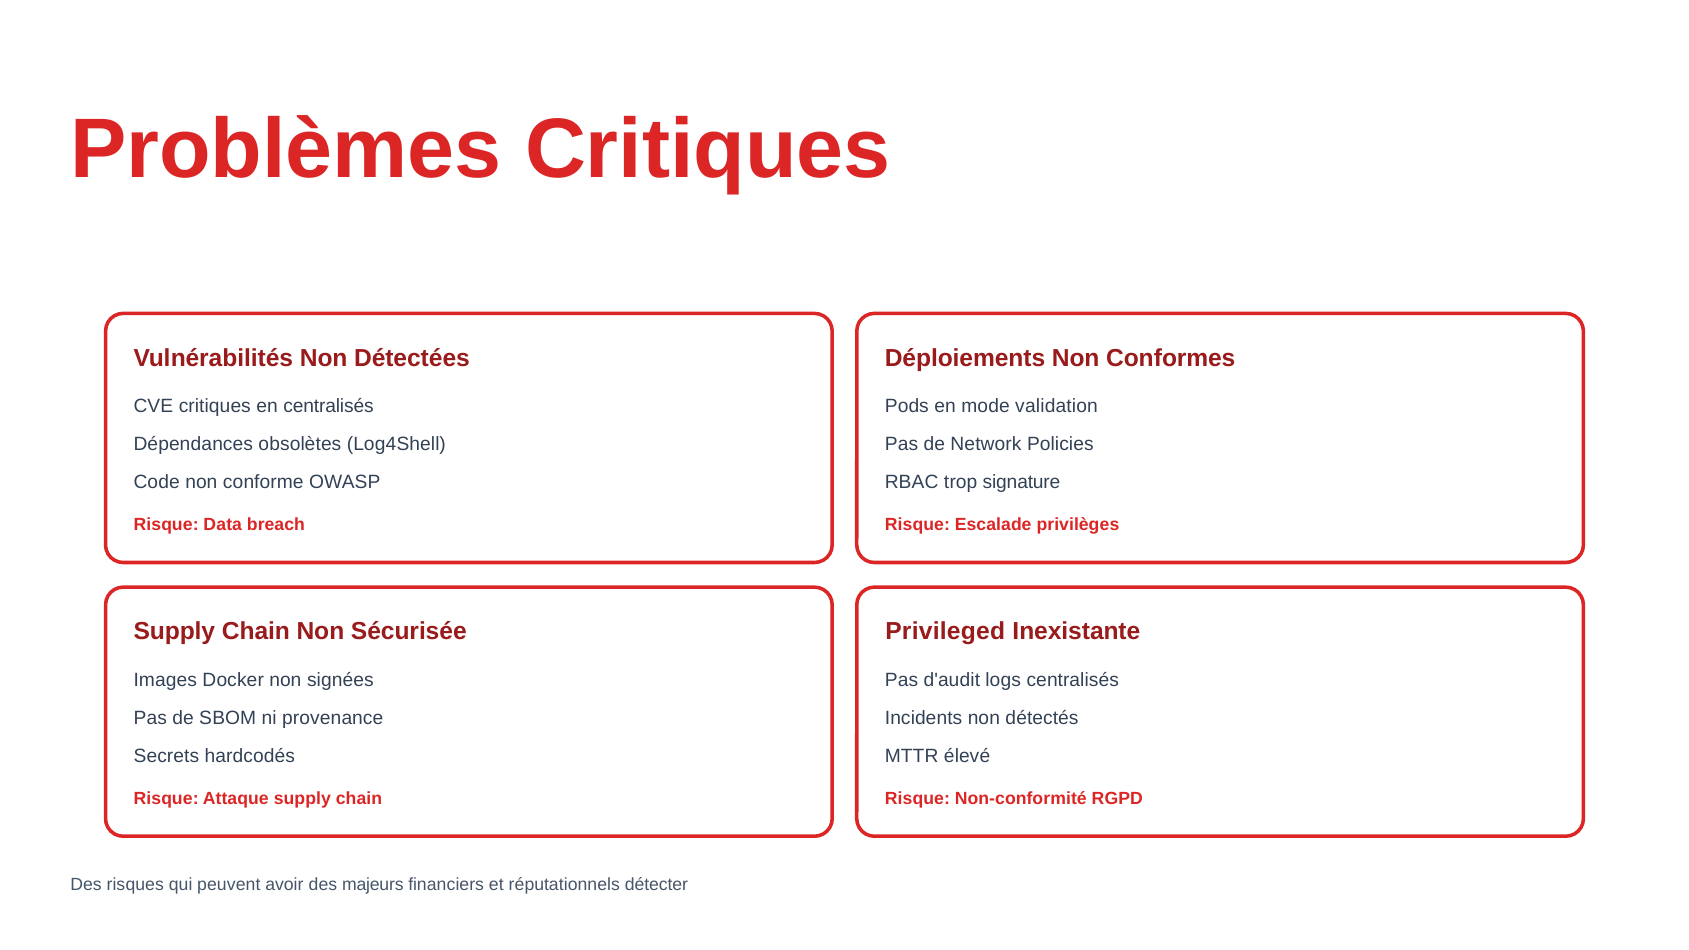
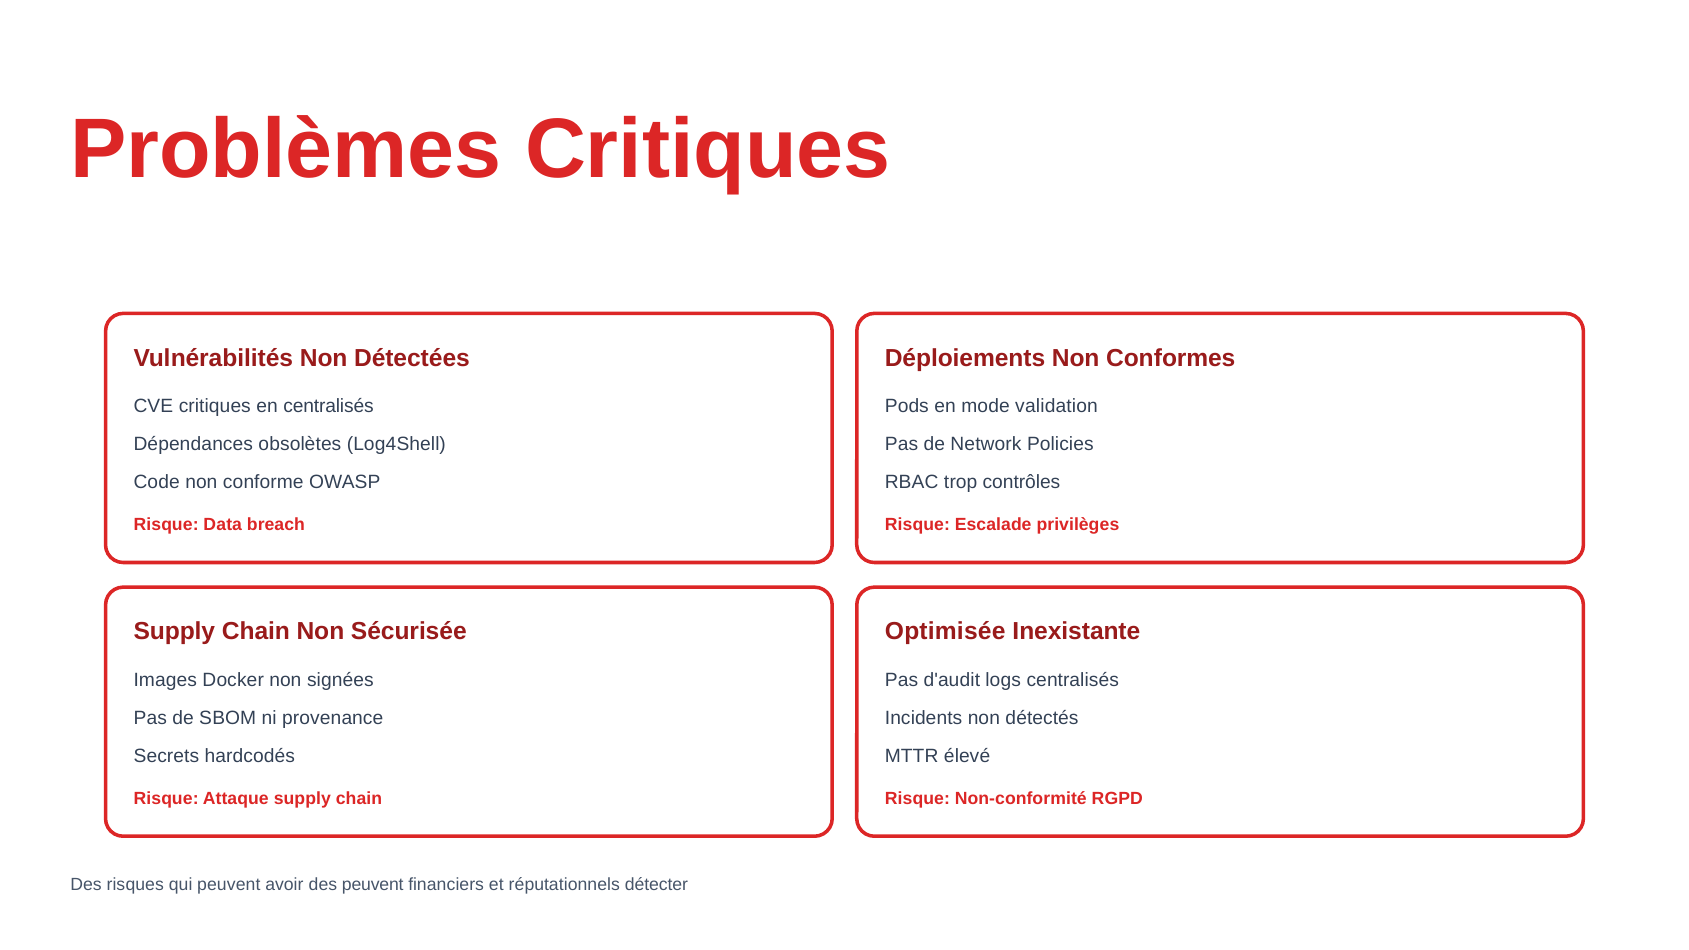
signature: signature -> contrôles (1021, 482)
Privileged: Privileged -> Optimisée (945, 632)
majeurs: majeurs -> peuvent (373, 884)
